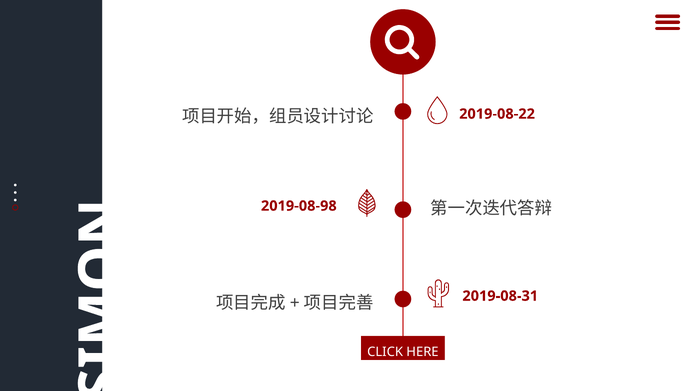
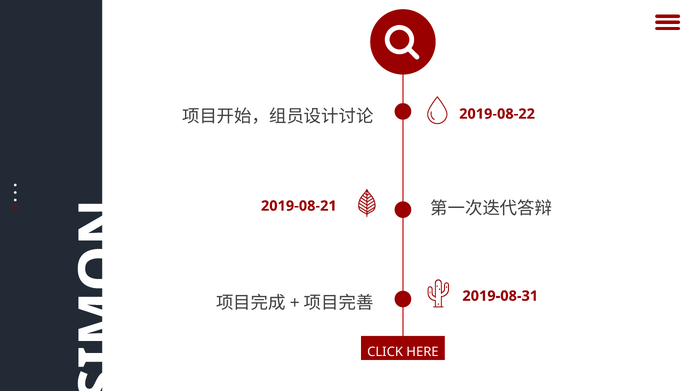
2019-08-98: 2019-08-98 -> 2019-08-21 (299, 206)
